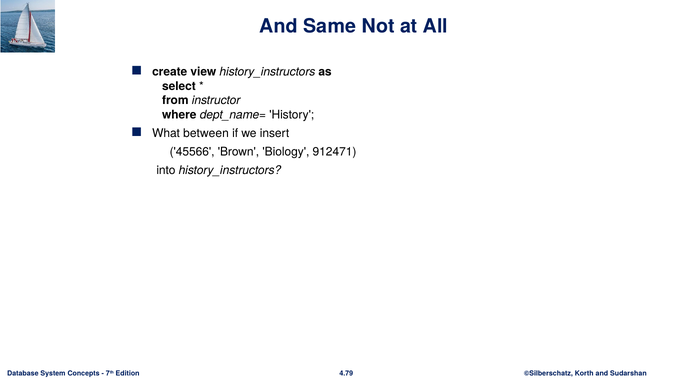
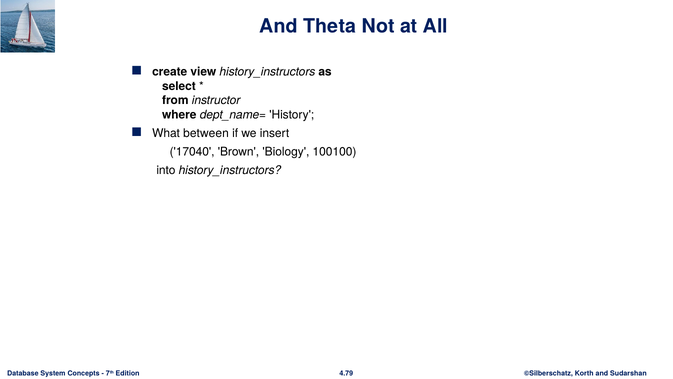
Same: Same -> Theta (330, 26)
45566: 45566 -> 17040 (192, 152)
912471: 912471 -> 100100 (334, 152)
